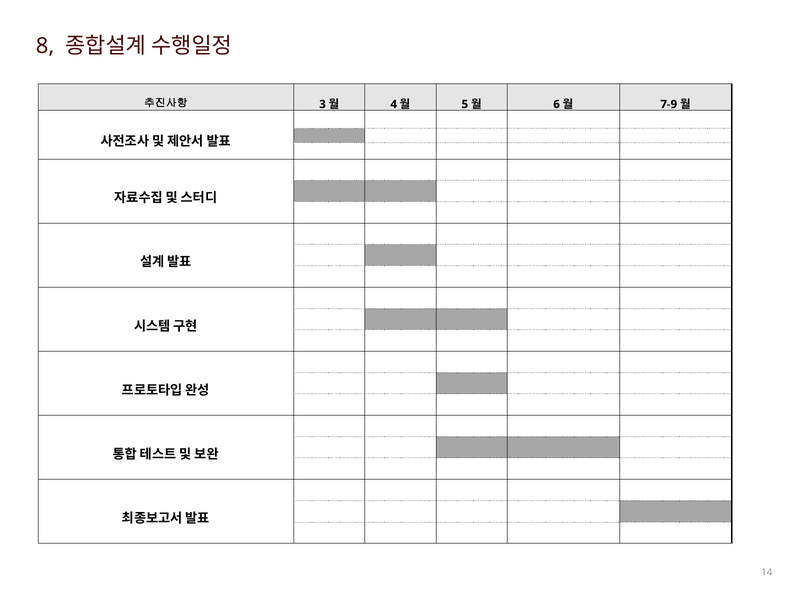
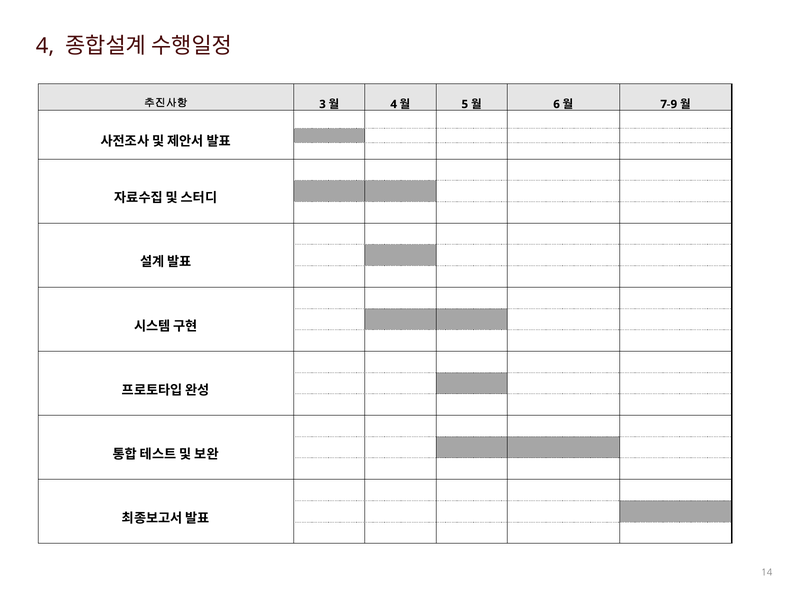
8: 8 -> 4 (45, 46)
